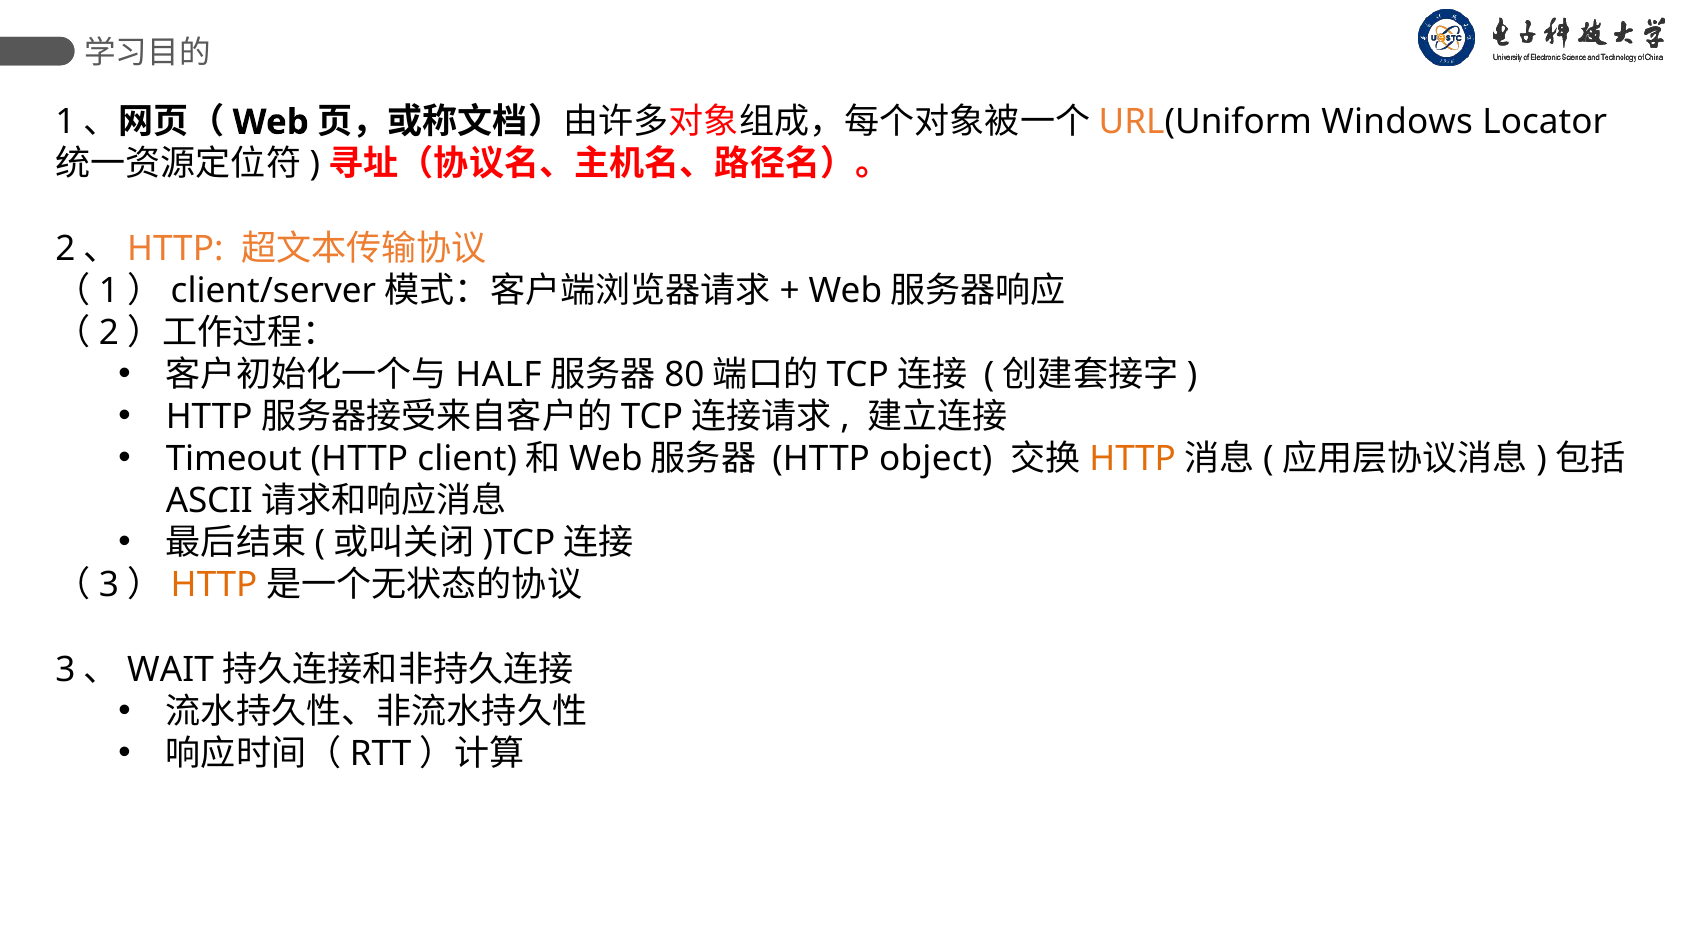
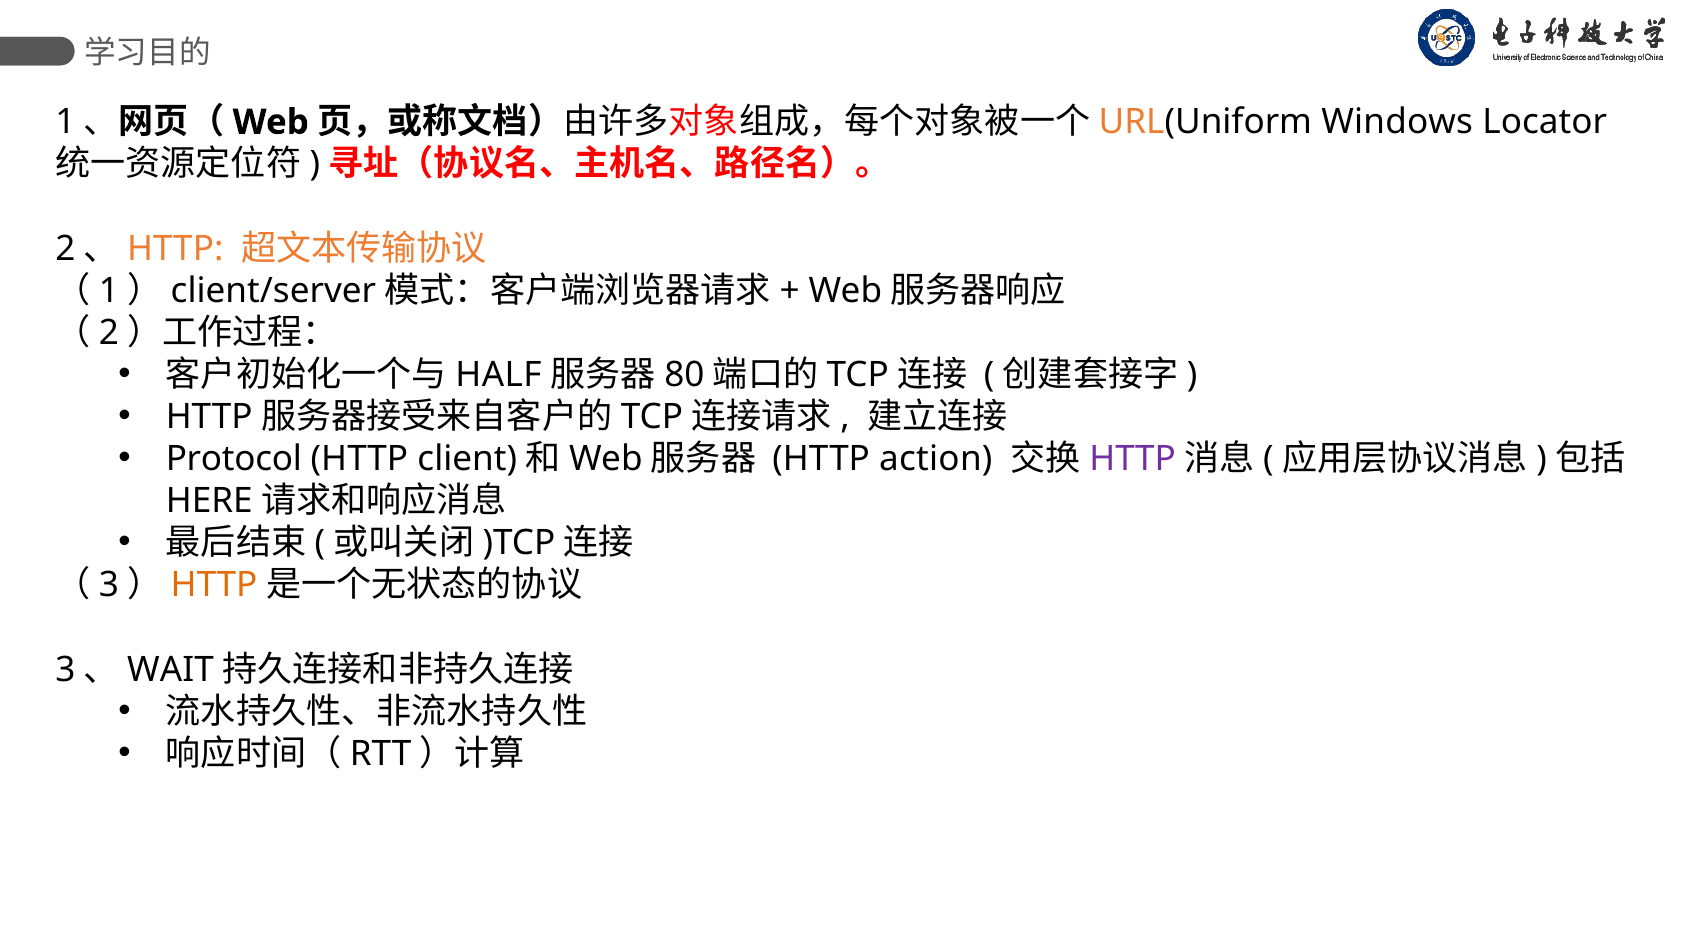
Timeout: Timeout -> Protocol (234, 459)
object: object -> action (936, 459)
HTTP colour: orange -> purple (1133, 459)
ASCII: ASCII -> HERE (209, 501)
